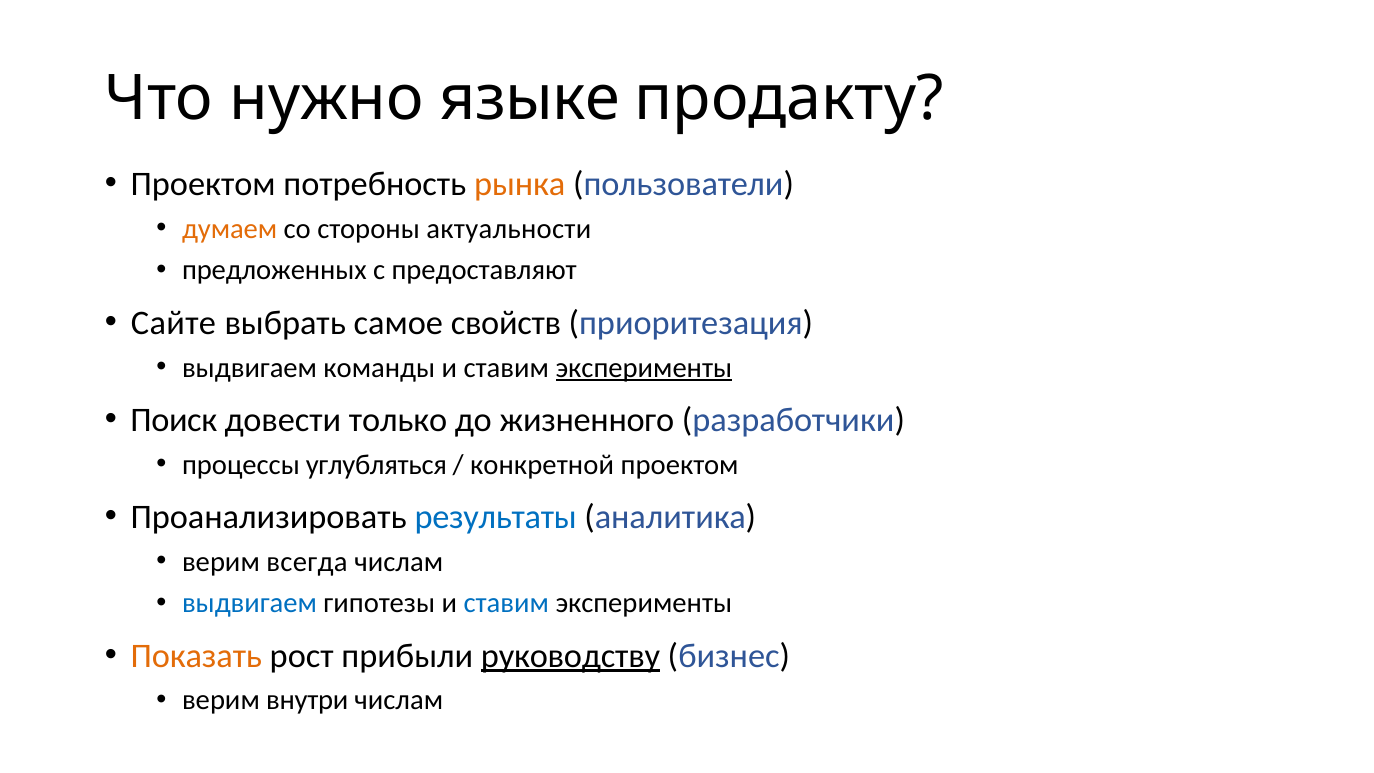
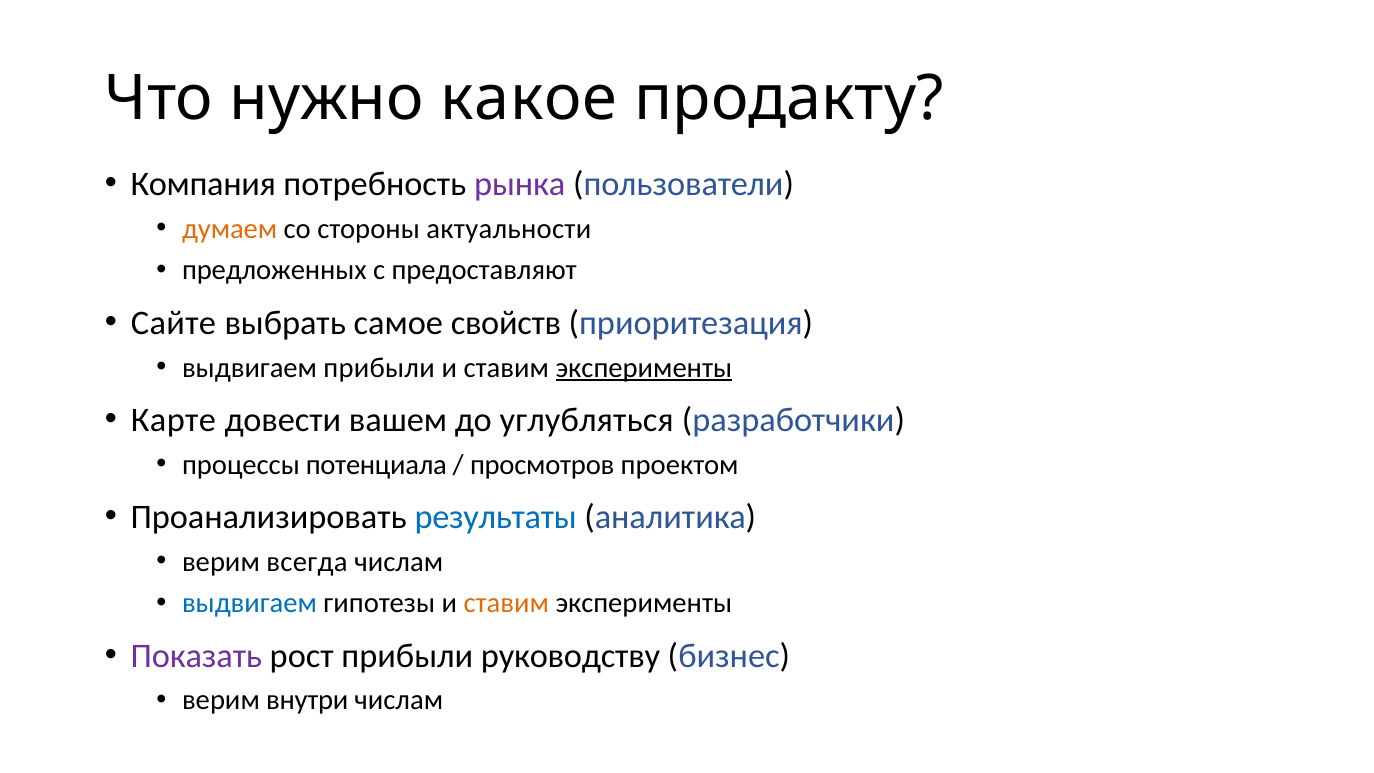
языке: языке -> какое (529, 98)
Проектом: Проектом -> Компания (203, 184)
рынка colour: orange -> purple (520, 184)
выдвигаем команды: команды -> прибыли (379, 368)
Поиск: Поиск -> Карте (173, 420)
только: только -> вашем (398, 420)
жизненного: жизненного -> углубляться (587, 420)
углубляться: углубляться -> потенциала (376, 465)
конкретной: конкретной -> просмотров (542, 465)
ставим colour: blue -> orange (506, 603)
Показать colour: orange -> purple (196, 656)
руководству underline: present -> none (571, 656)
